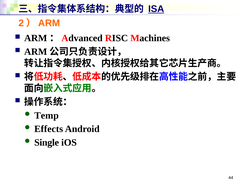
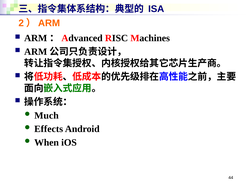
ISA underline: present -> none (156, 9)
Temp: Temp -> Much (47, 115)
Single: Single -> When (47, 142)
